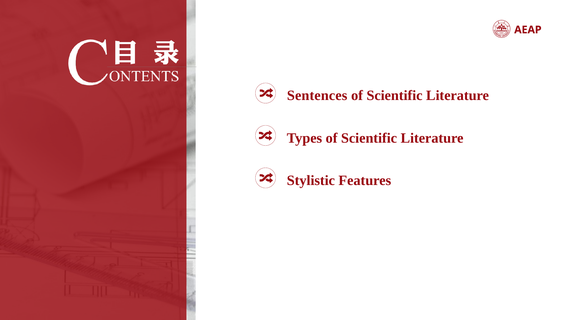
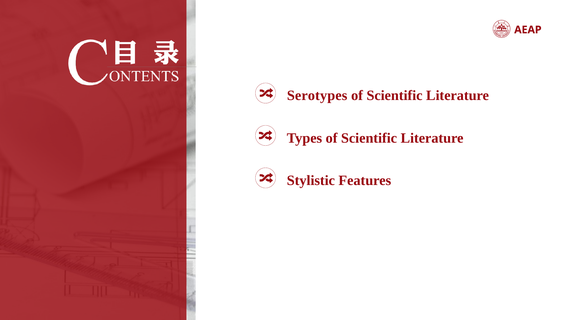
Sentences: Sentences -> Serotypes (317, 96)
